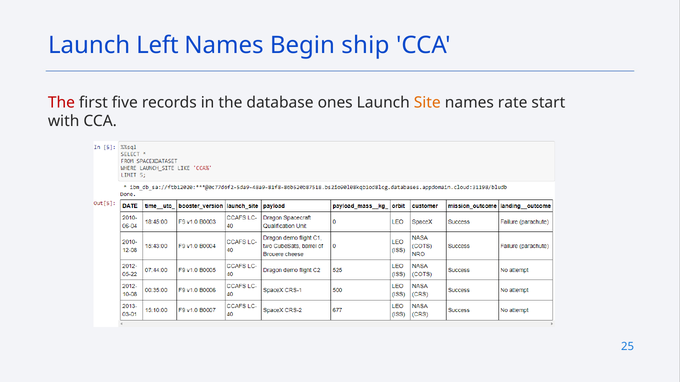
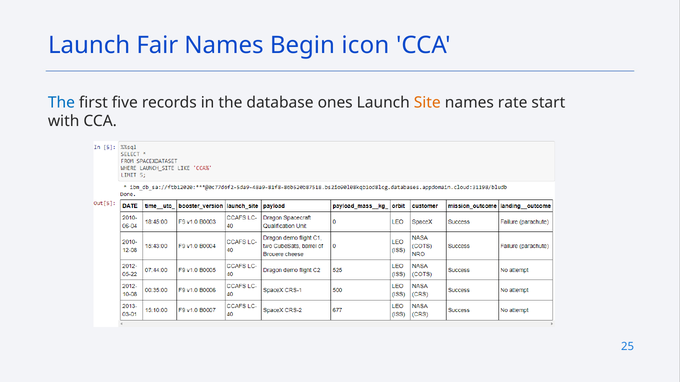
Left: Left -> Fair (157, 45)
ship: ship -> icon (365, 45)
The colour: red -> blue (61, 103)
